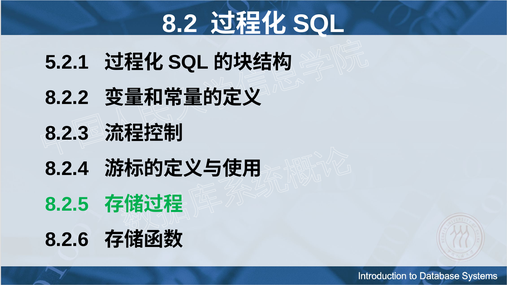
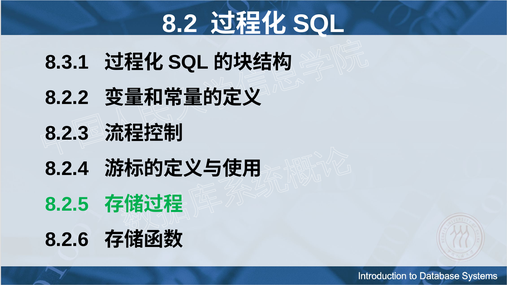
5.2.1: 5.2.1 -> 8.3.1 (67, 62)
